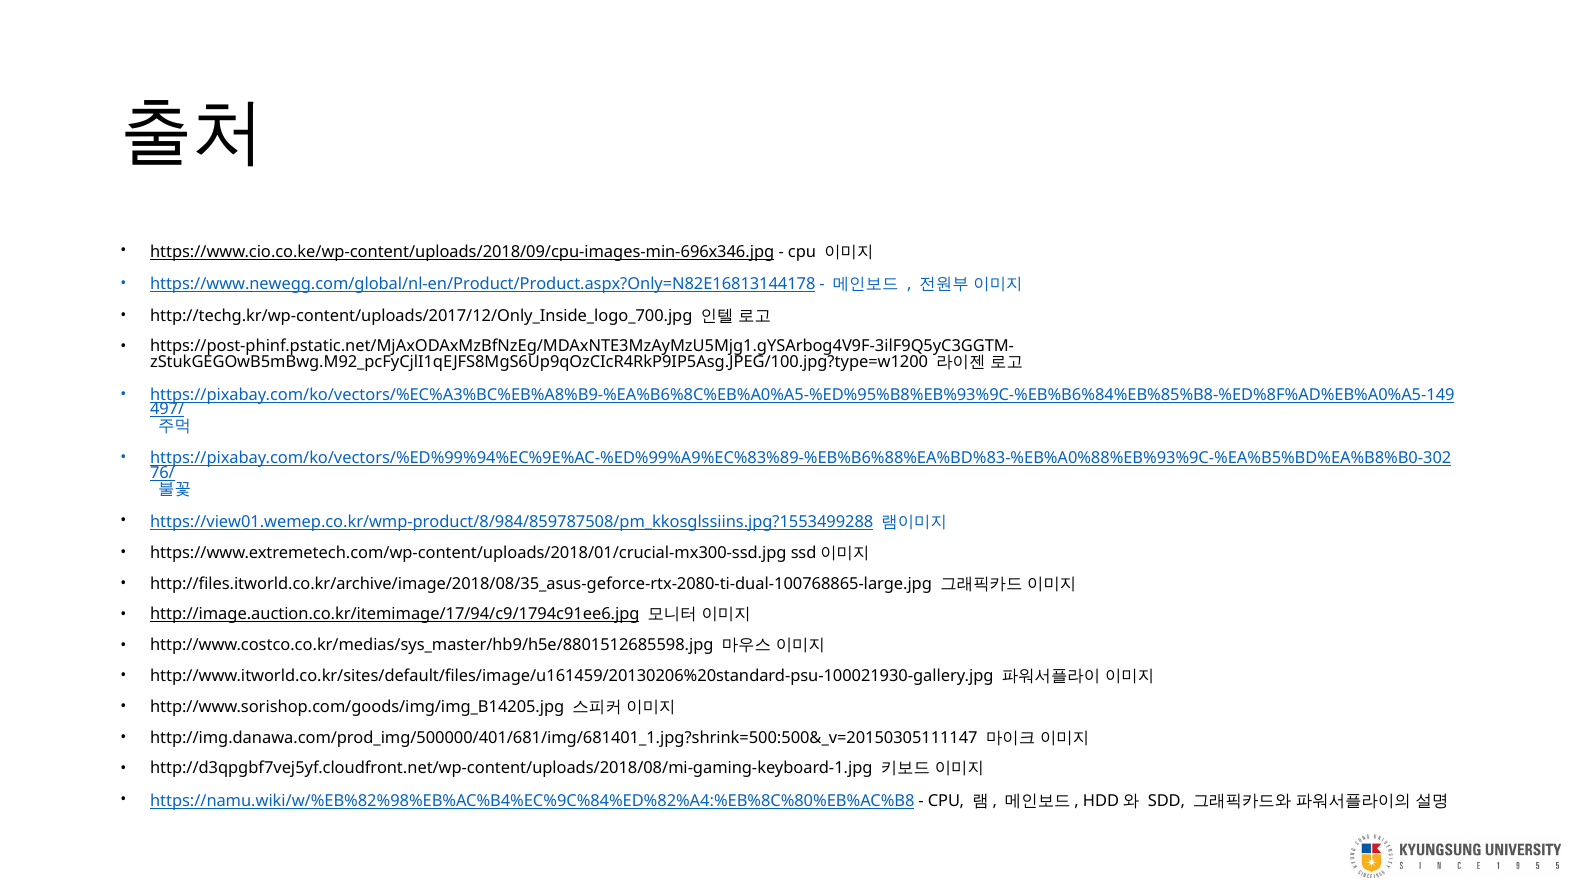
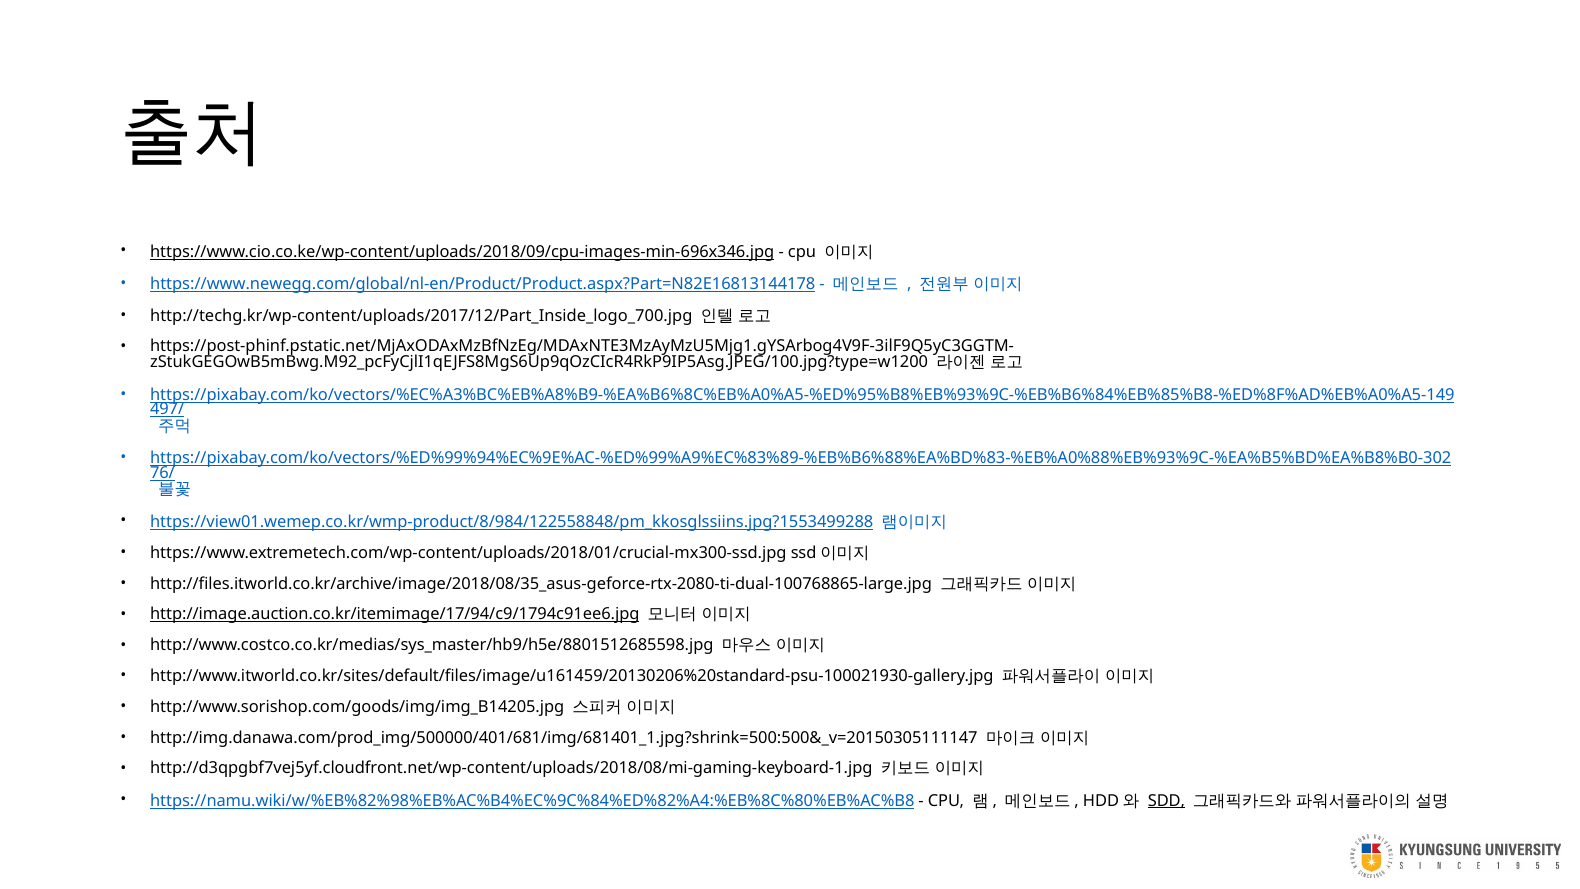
https://www.newegg.com/global/nl-en/Product/Product.aspx?Only=N82E16813144178: https://www.newegg.com/global/nl-en/Product/Product.aspx?Only=N82E16813144178 -> https://www.newegg.com/global/nl-en/Product/Product.aspx?Part=N82E16813144178 (483, 284)
http://techg.kr/wp-content/uploads/2017/12/Only_Inside_logo_700.jpg: http://techg.kr/wp-content/uploads/2017/12/Only_Inside_logo_700.jpg -> http://techg.kr/wp-content/uploads/2017/12/Part_Inside_logo_700.jpg (421, 316)
https://view01.wemep.co.kr/wmp-product/8/984/859787508/pm_kkosglssiins.jpg?1553499288: https://view01.wemep.co.kr/wmp-product/8/984/859787508/pm_kkosglssiins.jpg?1553499288 -> https://view01.wemep.co.kr/wmp-product/8/984/122558848/pm_kkosglssiins.jpg?1553499288 (512, 521)
SDD underline: none -> present (1166, 801)
